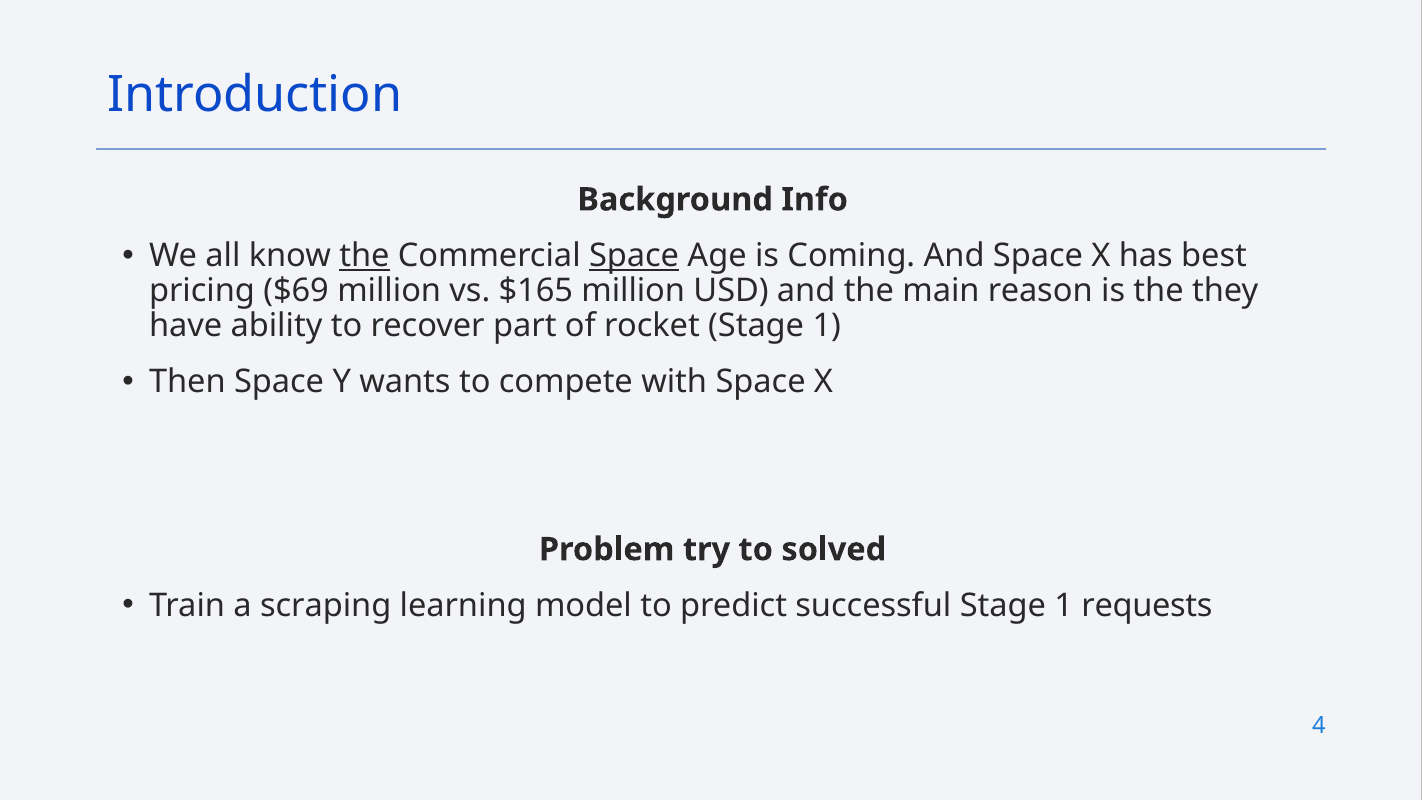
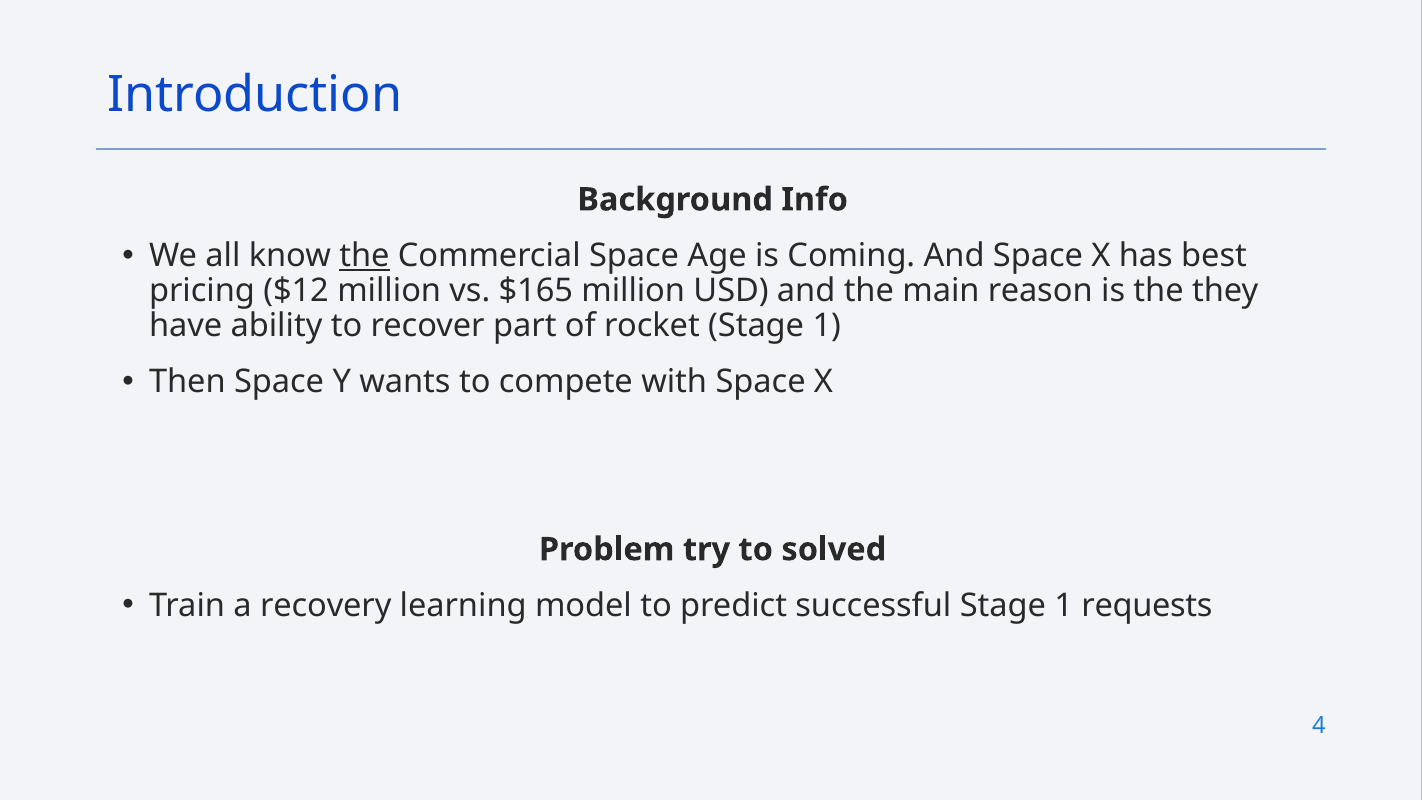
Space underline: present -> none (634, 256)
$69: $69 -> $12 (296, 291)
scraping: scraping -> recovery (326, 605)
